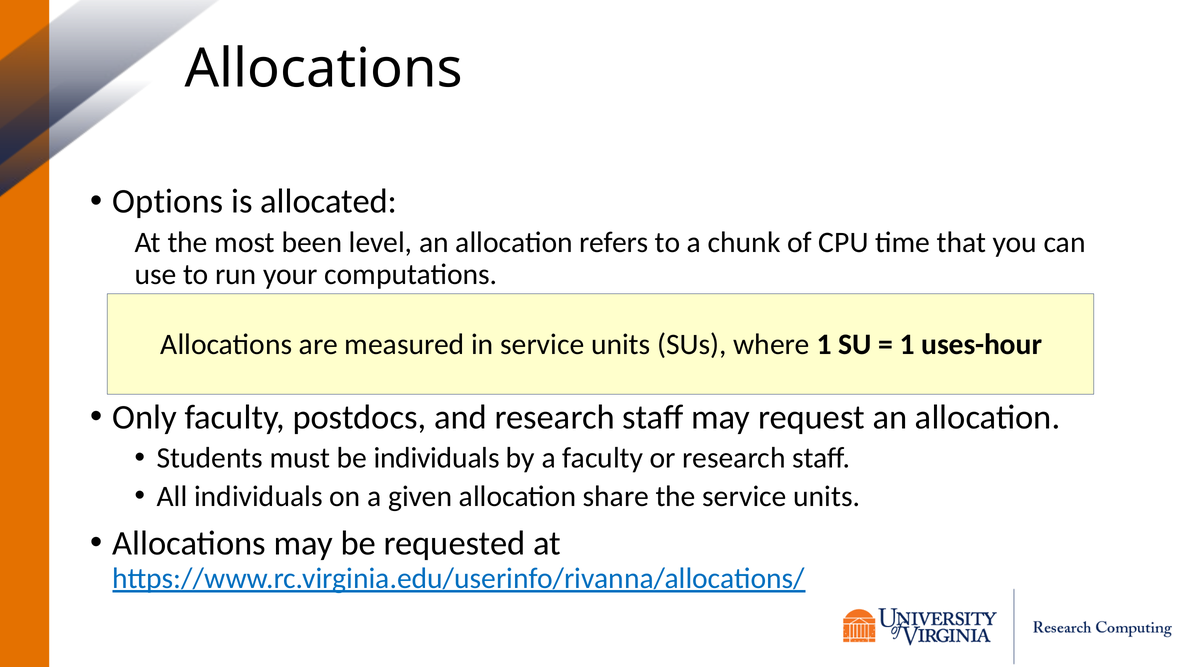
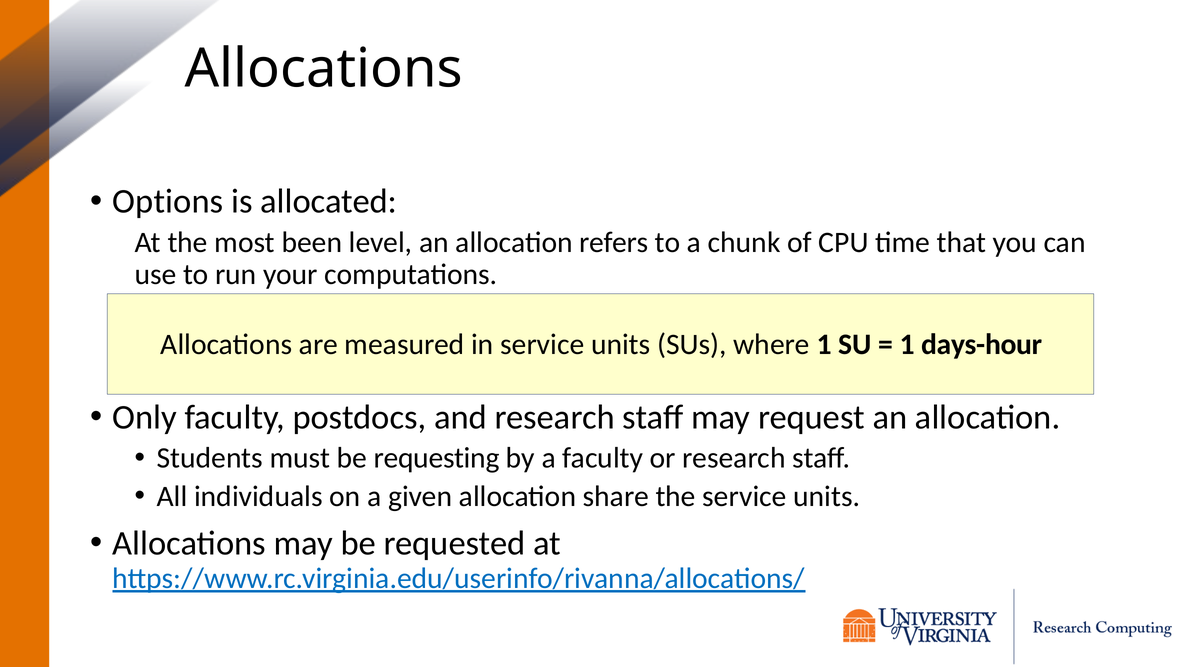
uses-hour: uses-hour -> days-hour (982, 344)
be individuals: individuals -> requesting (437, 458)
